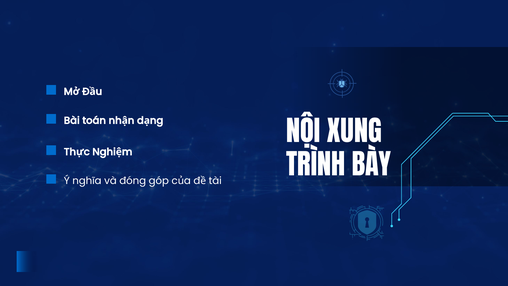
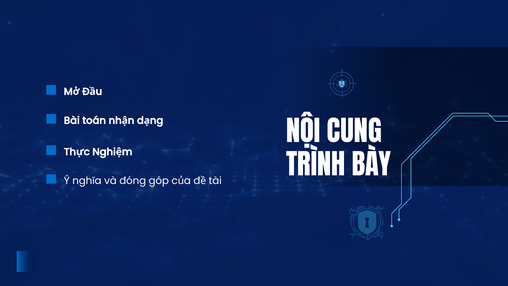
XUNG: XUNG -> CUNG (354, 133)
